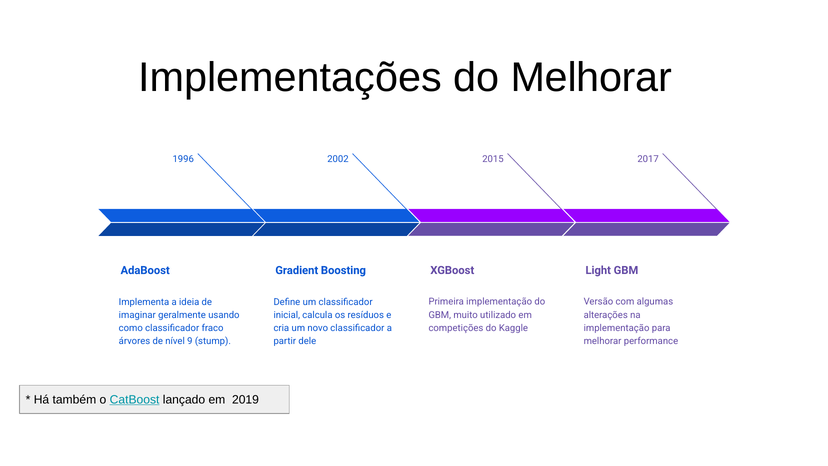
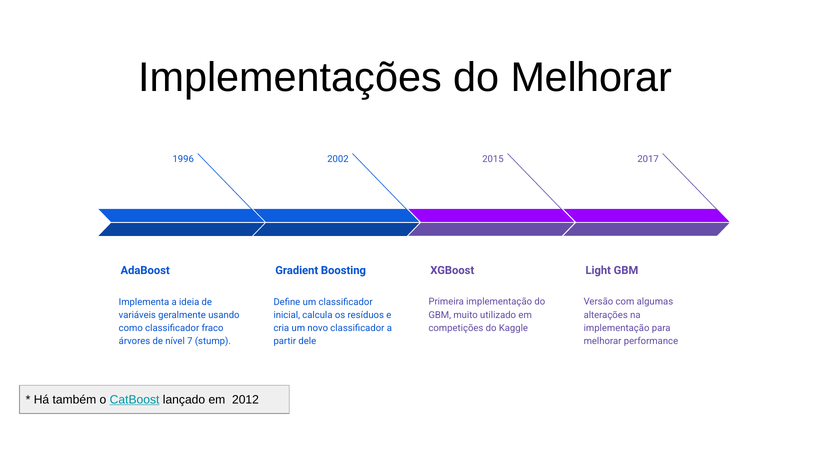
imaginar: imaginar -> variáveis (137, 315)
9: 9 -> 7 (190, 341)
2019: 2019 -> 2012 (245, 399)
